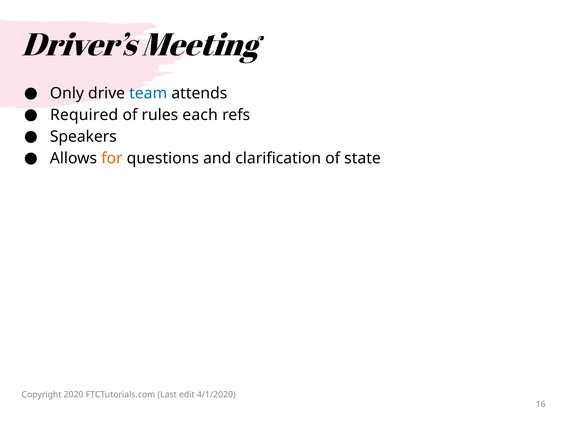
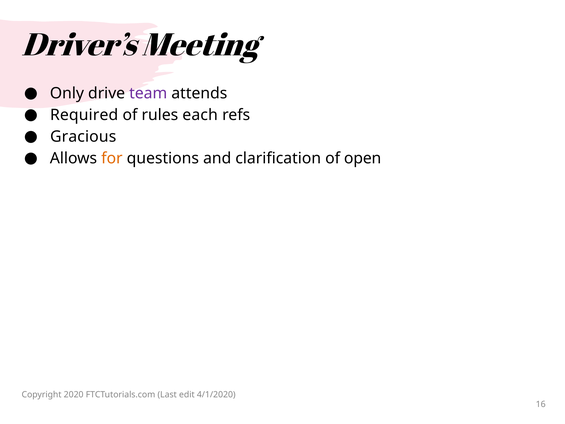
team colour: blue -> purple (148, 93)
Speakers: Speakers -> Gracious (83, 137)
state: state -> open (363, 158)
